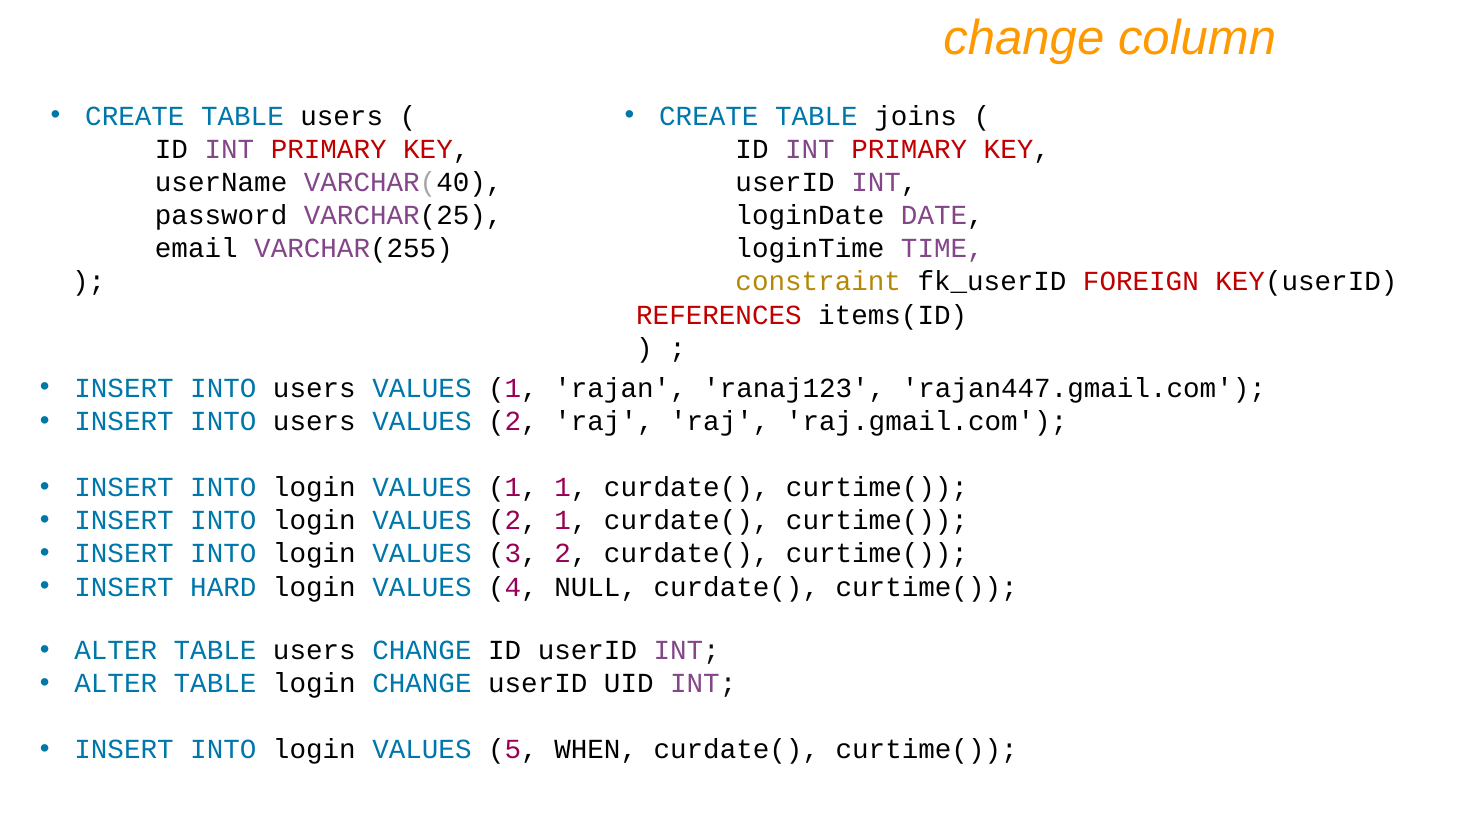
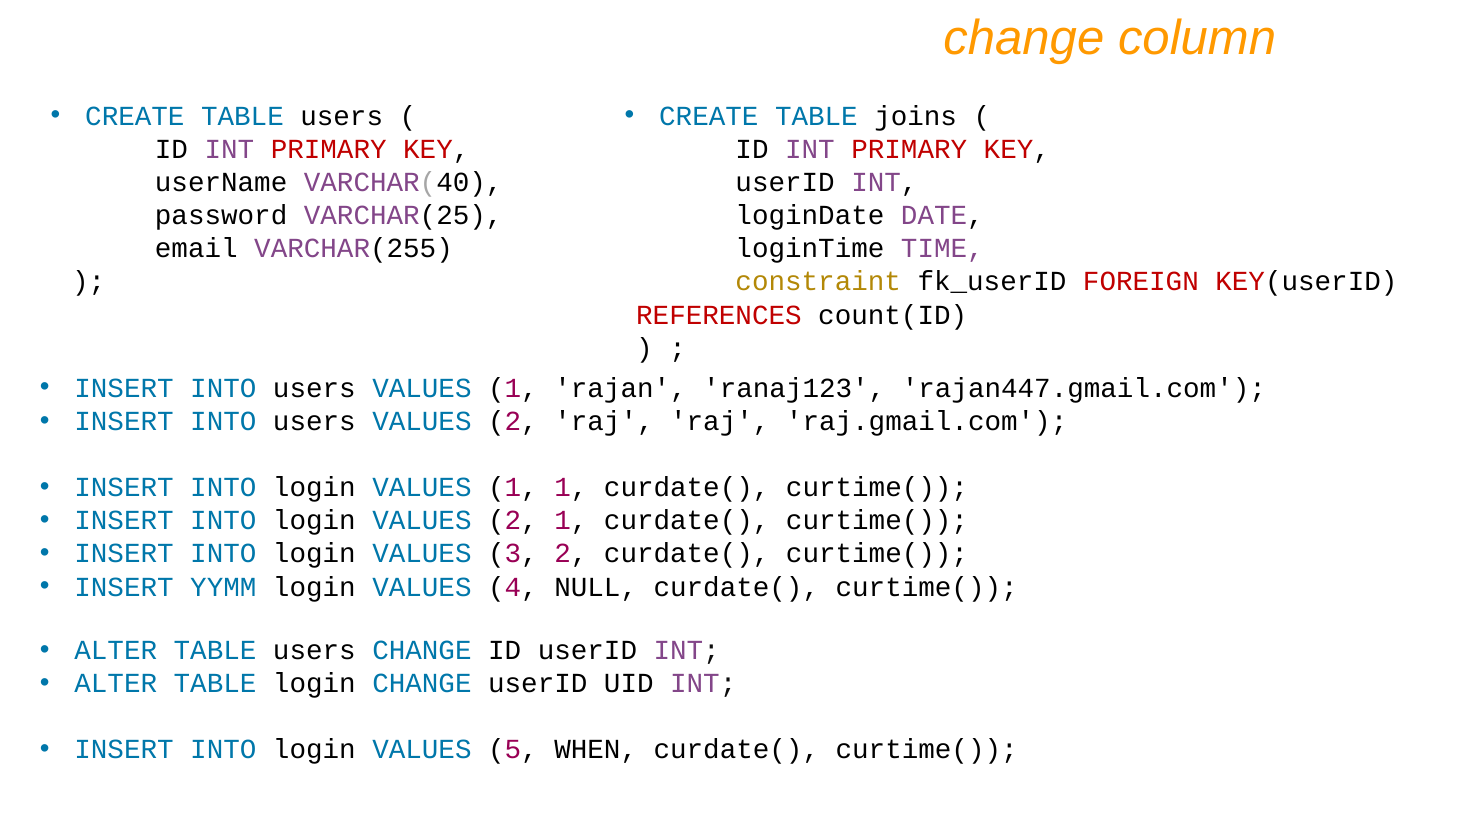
items(ID: items(ID -> count(ID (893, 315)
HARD: HARD -> YYMM (223, 587)
